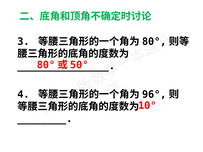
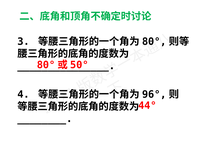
10°: 10° -> 44° (147, 106)
